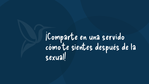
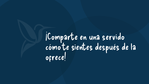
sexual: sexual -> ofrece (56, 57)
